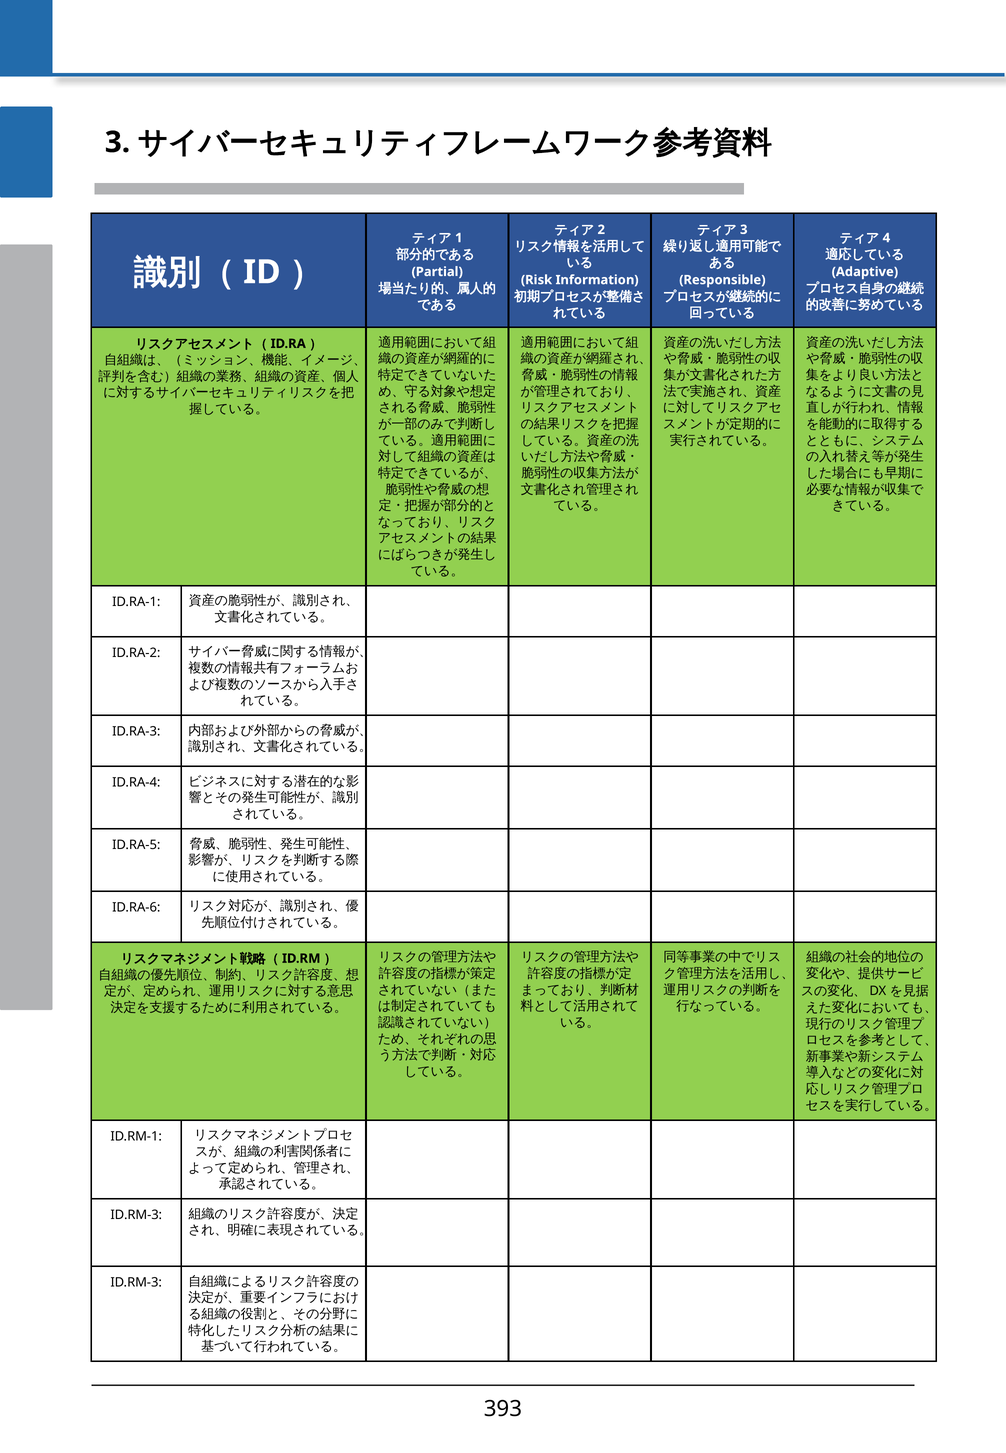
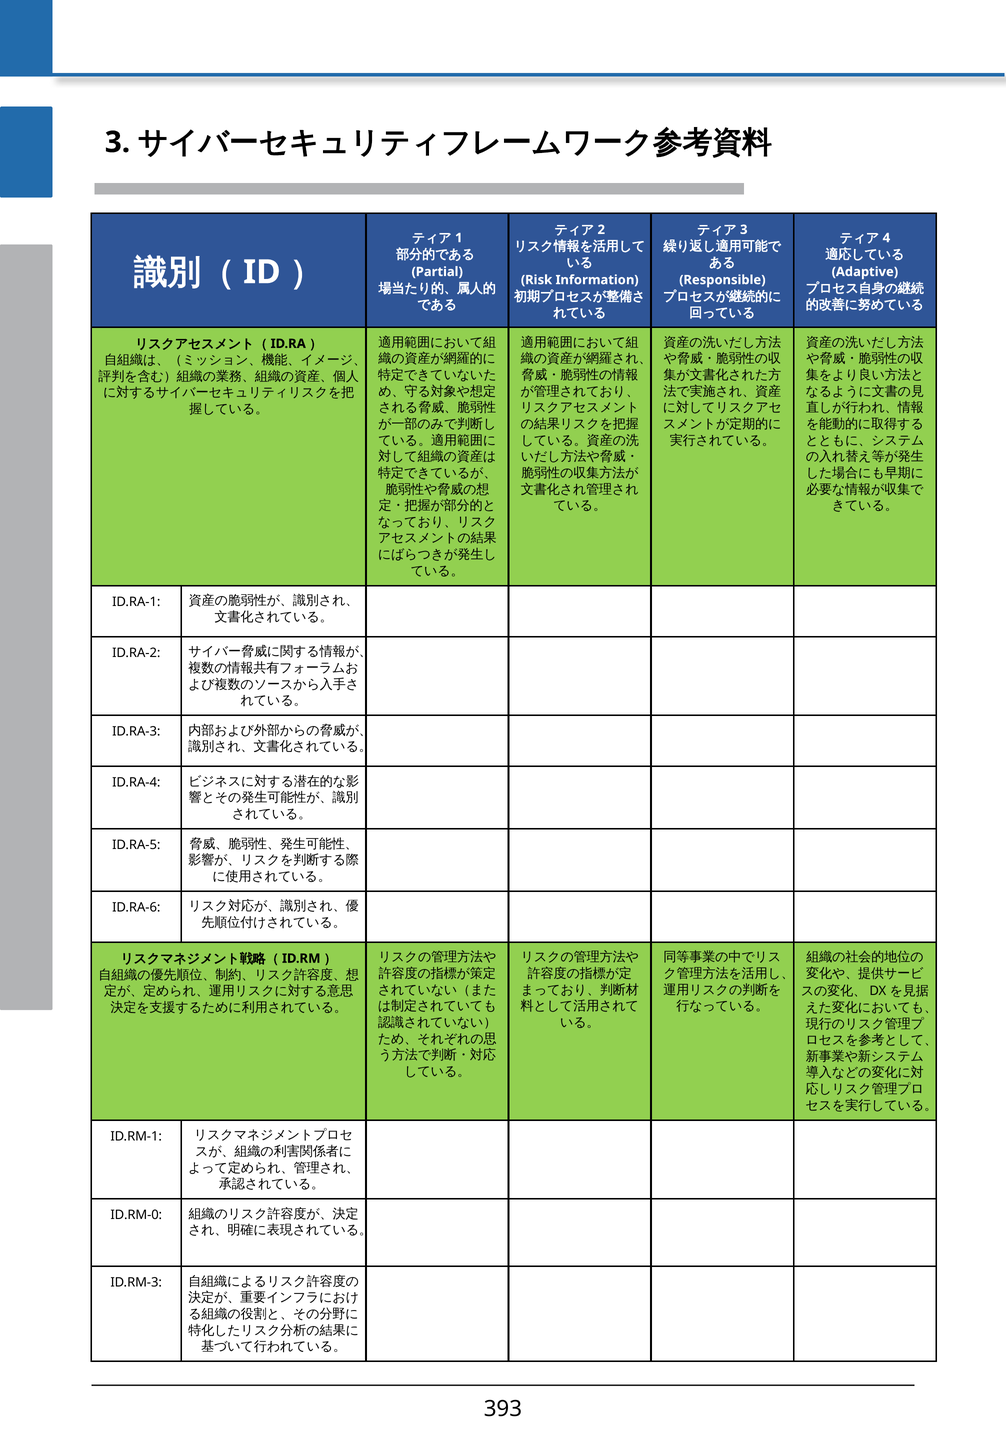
ID.RM-3: ID.RM-3 -> ID.RM-0 (136, 1215)
